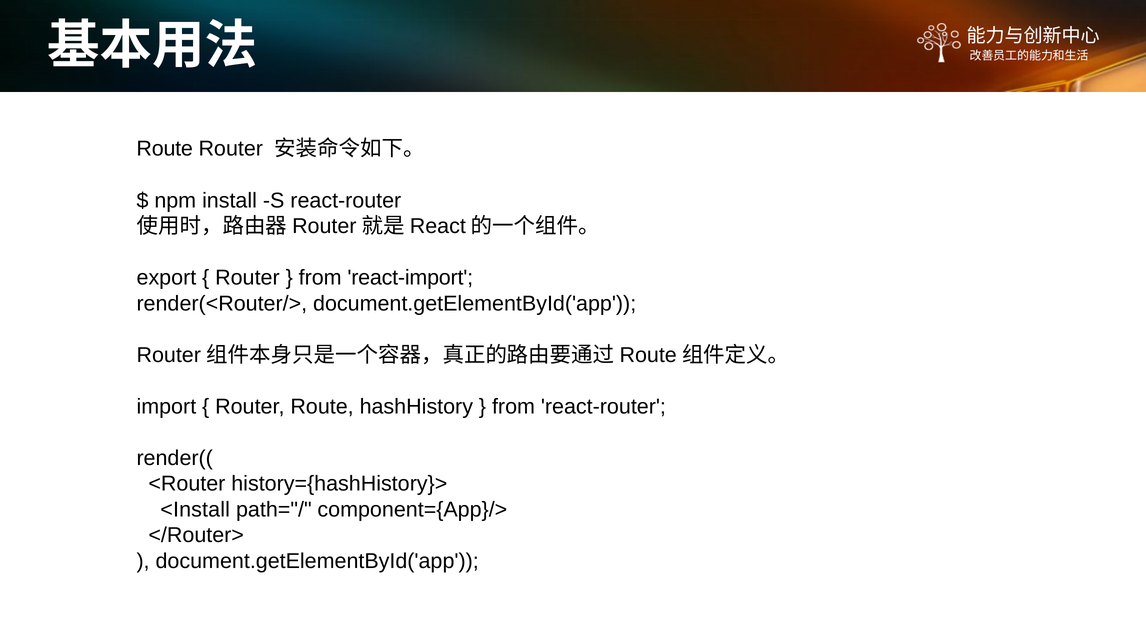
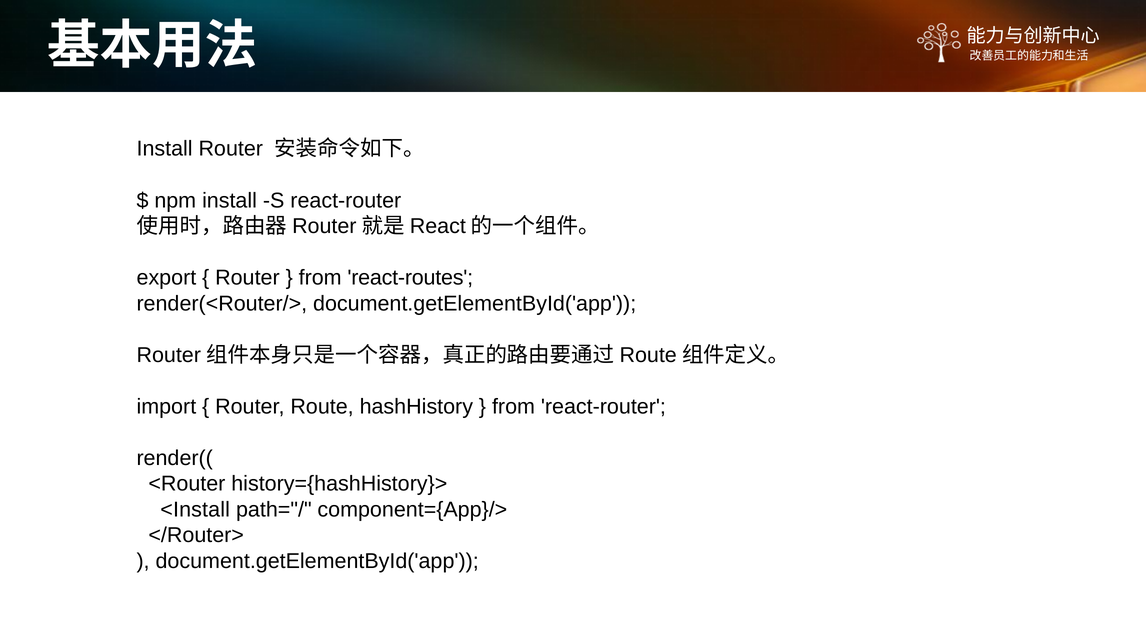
Route: Route -> Install (165, 149)
react-import: react-import -> react-routes (410, 278)
